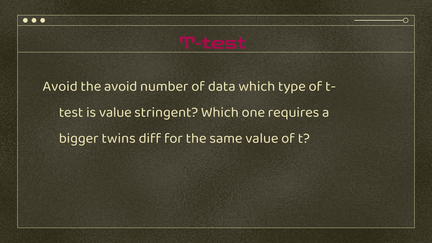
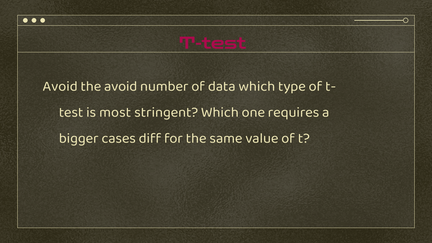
is value: value -> most (115, 112)
twins: twins -> cases (119, 138)
